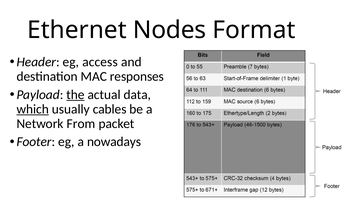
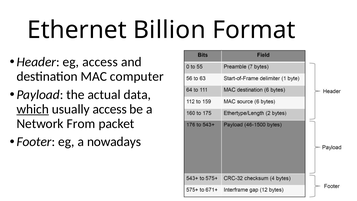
Nodes: Nodes -> Billion (169, 30)
responses: responses -> computer (137, 76)
the underline: present -> none (75, 95)
usually cables: cables -> access (110, 109)
